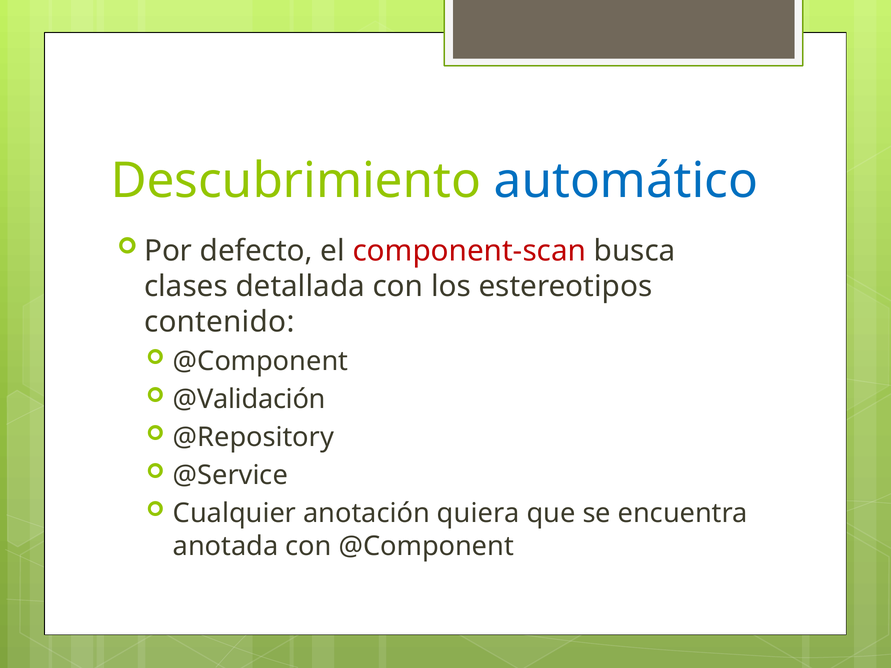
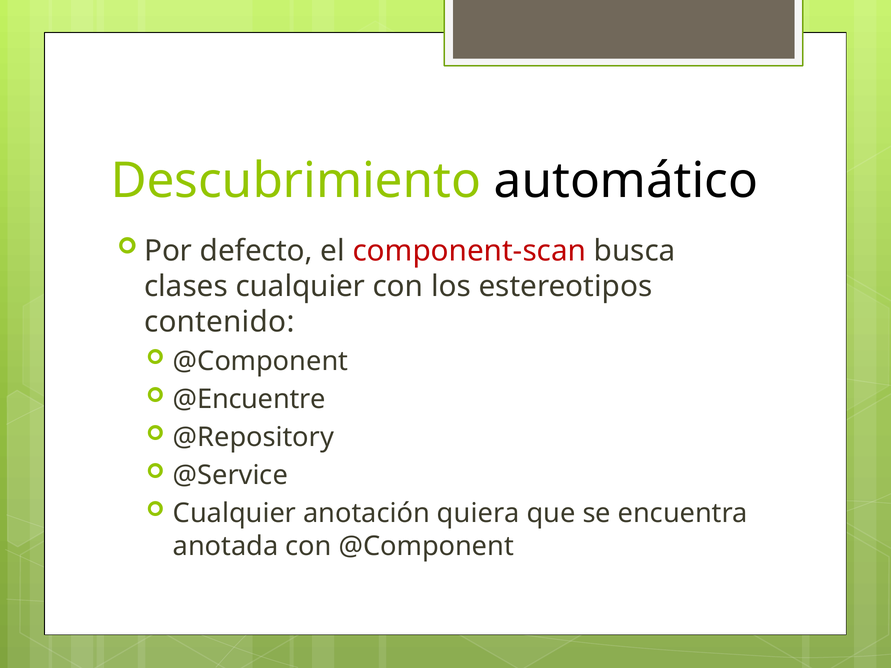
automático colour: blue -> black (626, 181)
clases detallada: detallada -> cualquier (300, 286)
@Validación: @Validación -> @Encuentre (249, 400)
